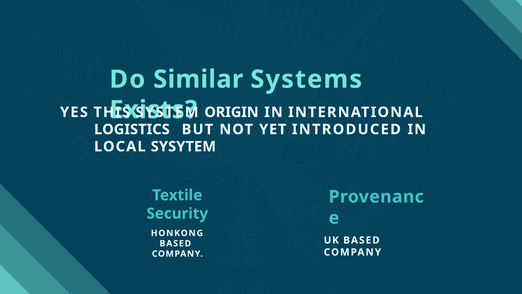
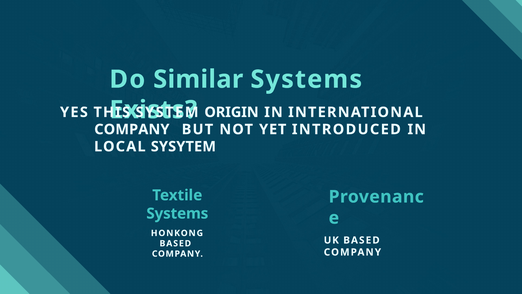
LOGISTICS: LOGISTICS -> COMPANY (132, 129)
Security: Security -> Systems (177, 213)
